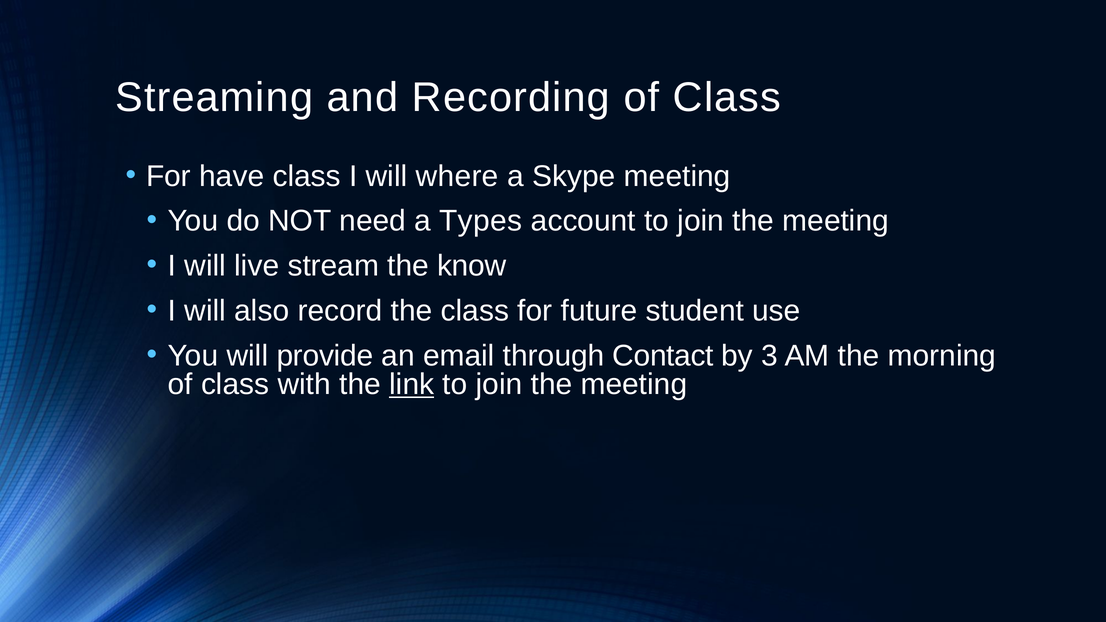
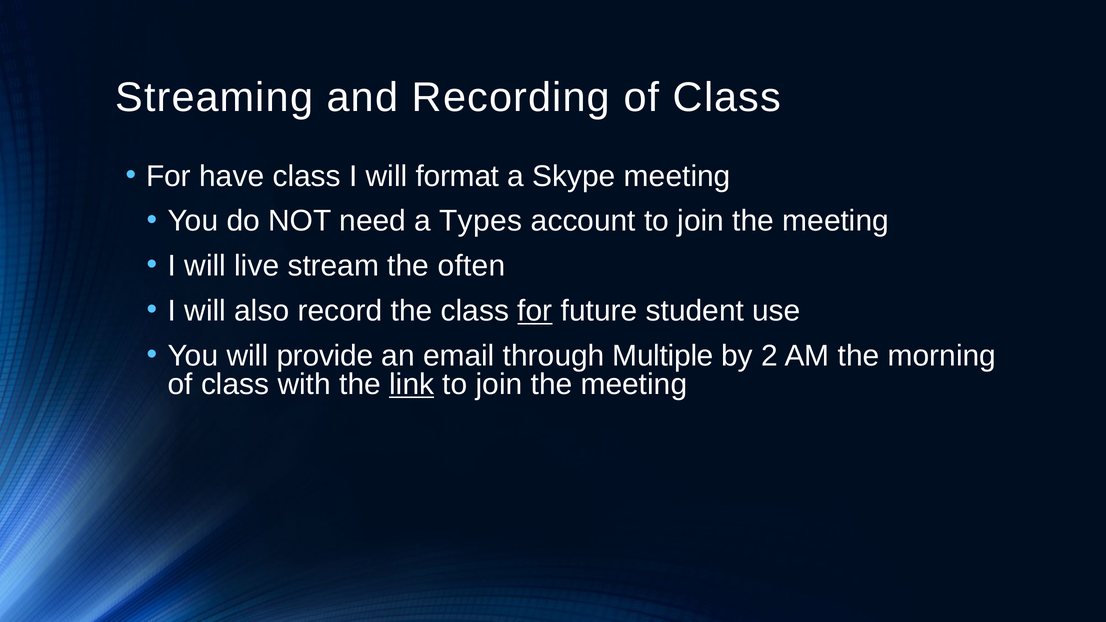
where: where -> format (457, 176)
know: know -> often (471, 266)
for underline: none -> present (535, 311)
Contact: Contact -> Multiple (663, 356)
3: 3 -> 2 (770, 356)
